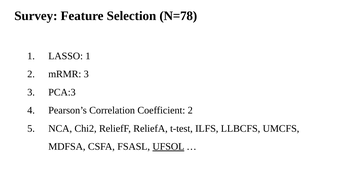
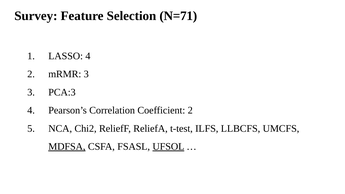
N=78: N=78 -> N=71 (178, 16)
LASSO 1: 1 -> 4 (88, 56)
MDFSA underline: none -> present (67, 147)
